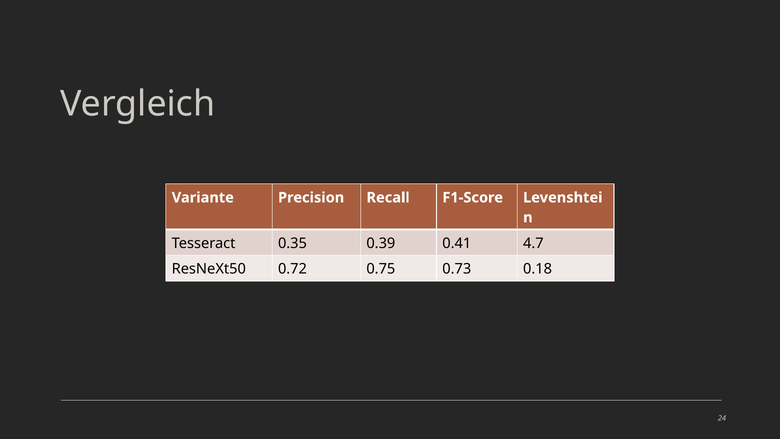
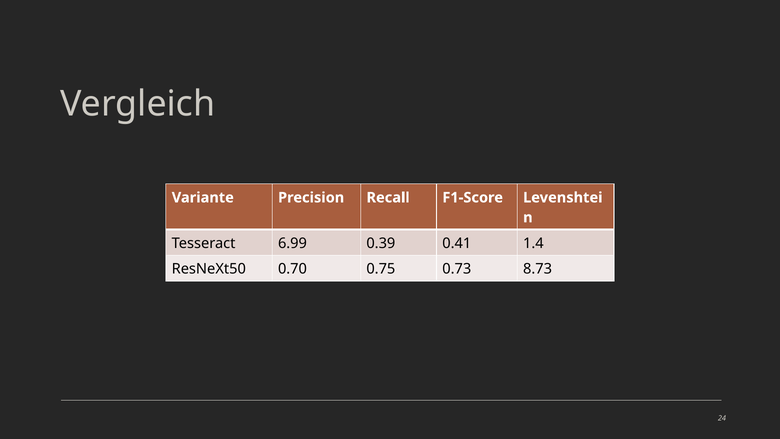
0.35: 0.35 -> 6.99 (292, 243)
4.7: 4.7 -> 1.4 (533, 243)
0.72: 0.72 -> 0.70 (292, 269)
0.18: 0.18 -> 8.73 (538, 269)
